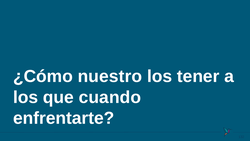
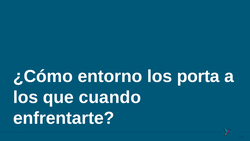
nuestro: nuestro -> entorno (110, 76)
tener: tener -> porta (198, 76)
